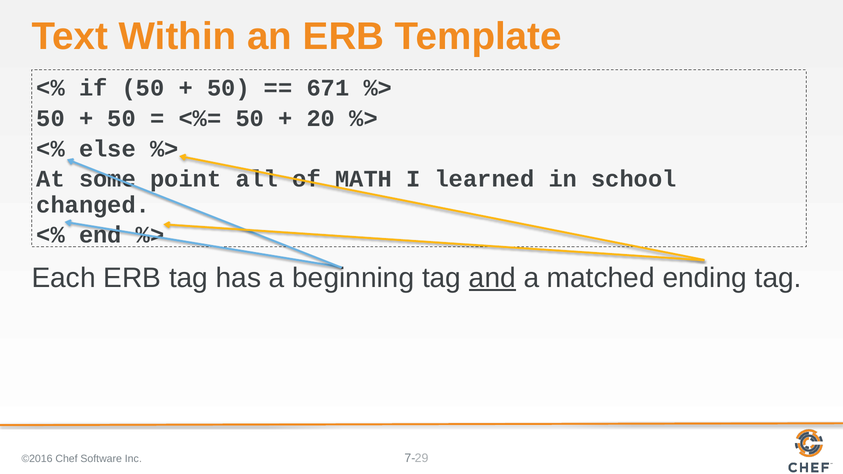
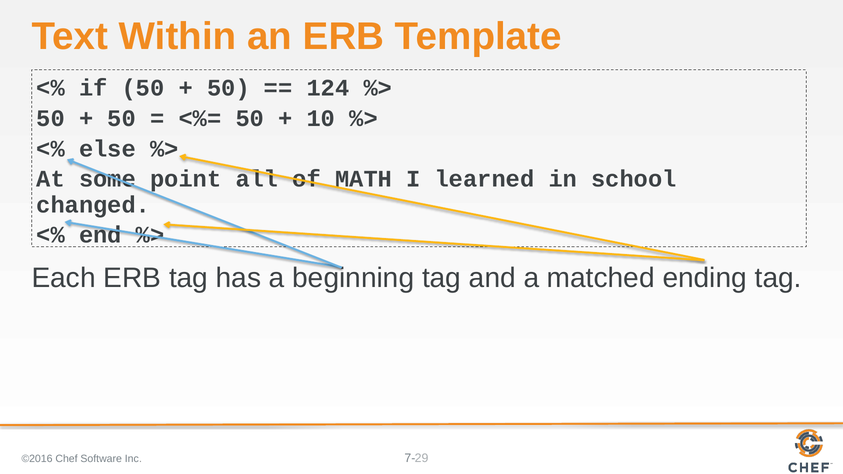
671: 671 -> 124 (328, 88)
20: 20 -> 10 (321, 119)
and underline: present -> none (492, 278)
